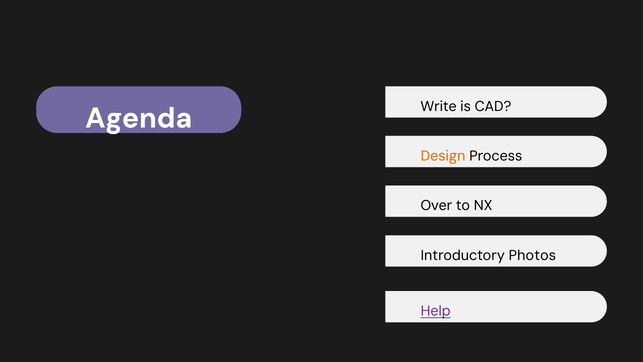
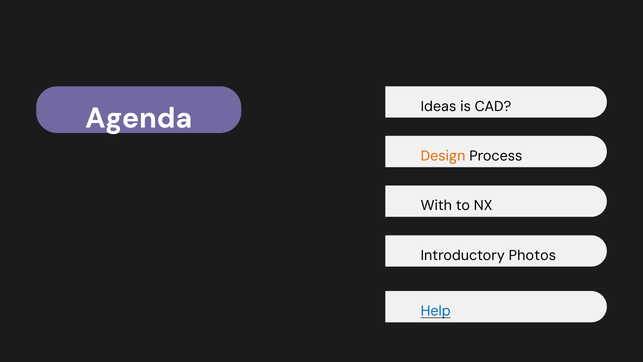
Write: Write -> Ideas (438, 106)
Over: Over -> With (436, 205)
Help colour: purple -> blue (436, 311)
